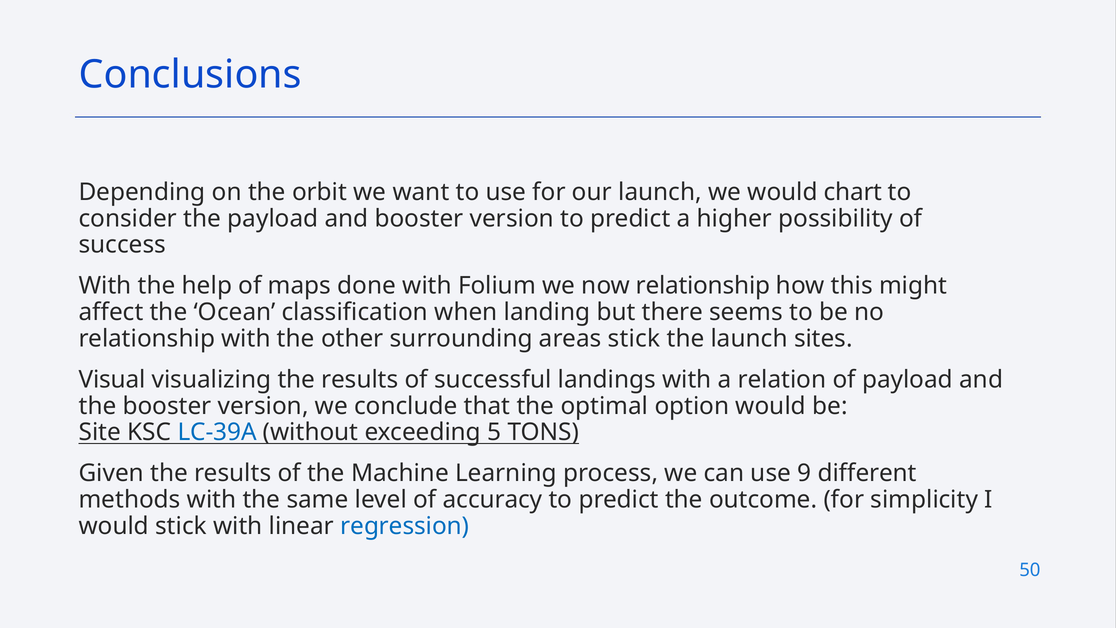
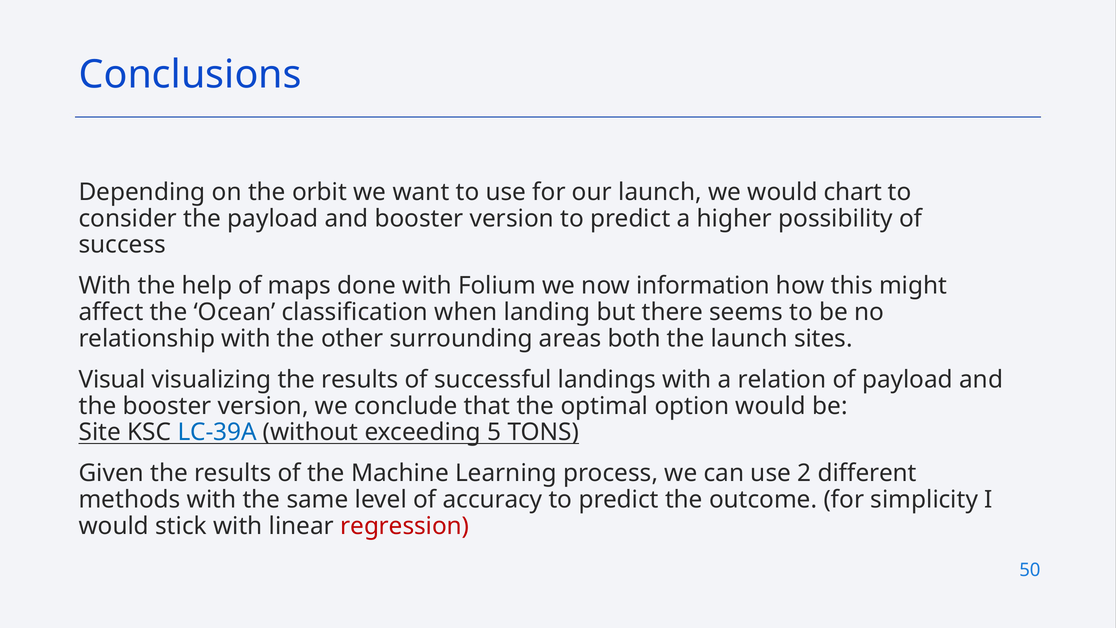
now relationship: relationship -> information (703, 286)
areas stick: stick -> both (634, 339)
9: 9 -> 2 (804, 473)
regression colour: blue -> red (405, 526)
